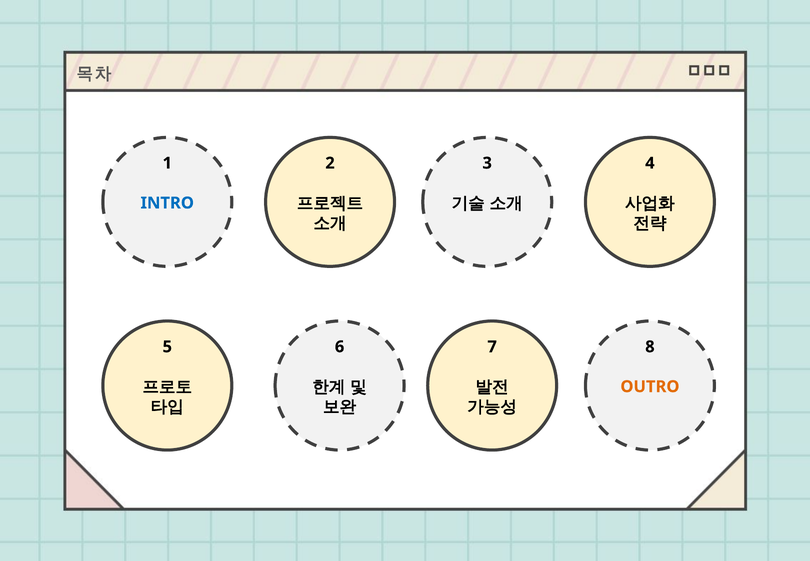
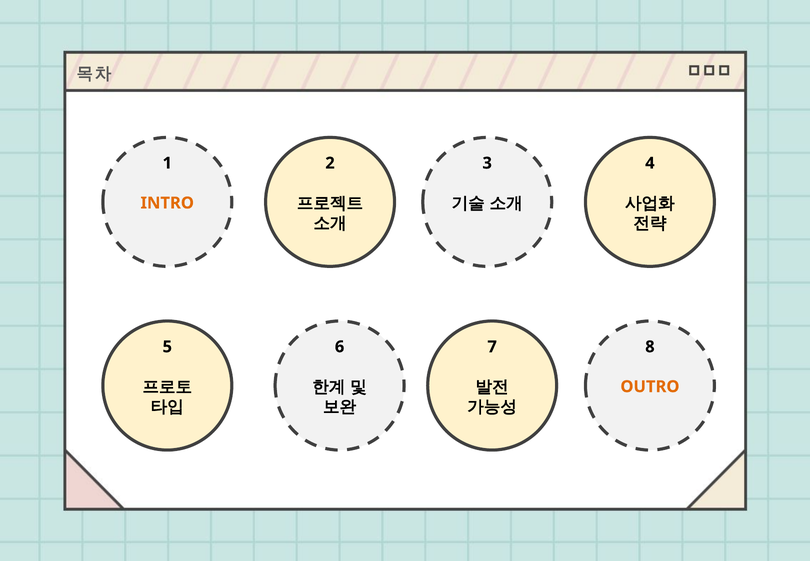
INTRO colour: blue -> orange (167, 203)
